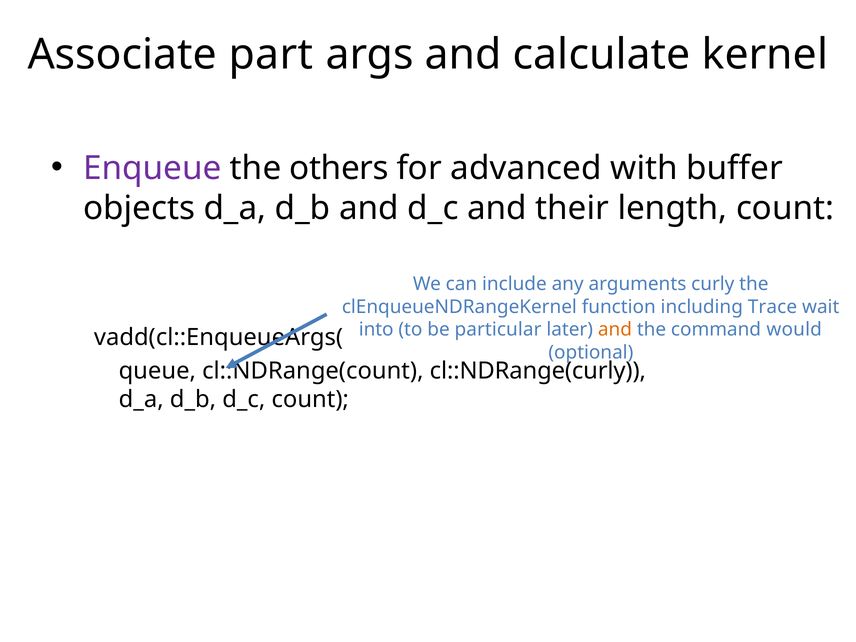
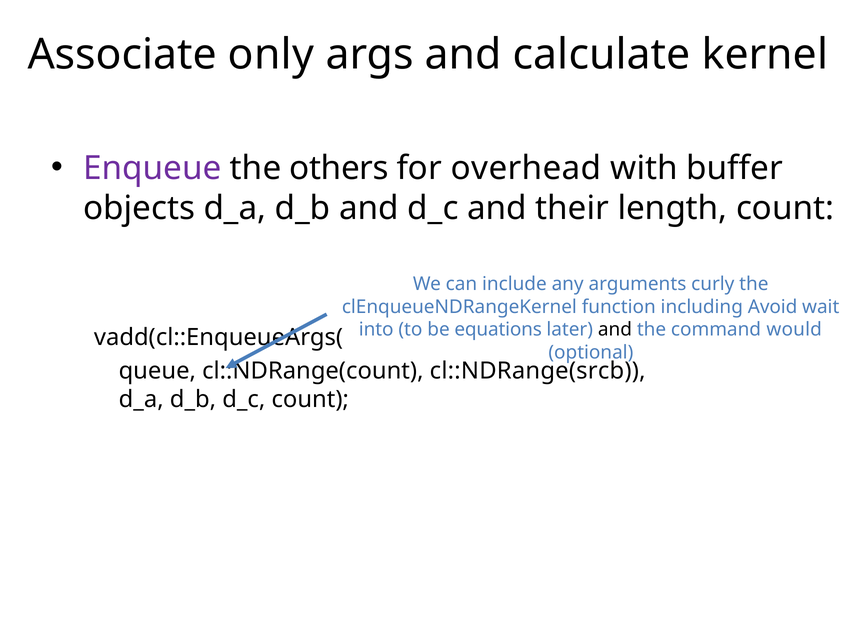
part: part -> only (271, 55)
advanced: advanced -> overhead (526, 168)
Trace: Trace -> Avoid (773, 307)
particular: particular -> equations (498, 330)
and colour: orange -> black (615, 330)
cl::NDRange(curly: cl::NDRange(curly -> cl::NDRange(srcb (538, 371)
